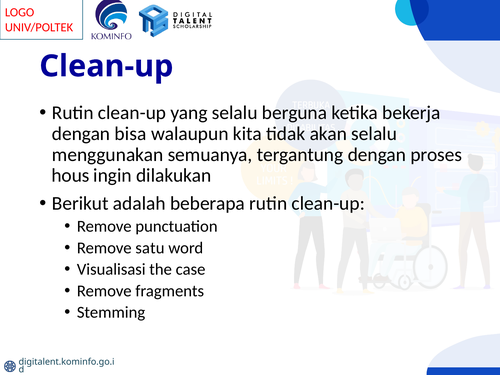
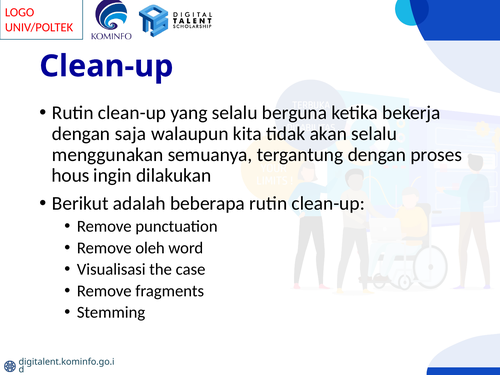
bisa: bisa -> saja (131, 134)
satu: satu -> oleh (150, 248)
